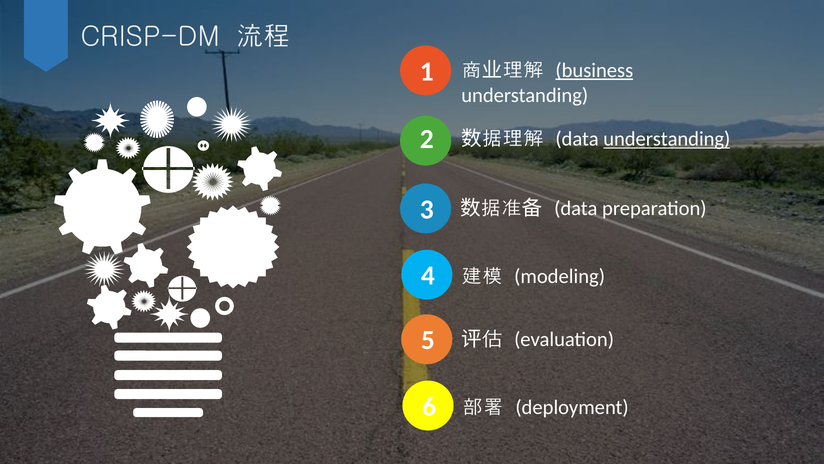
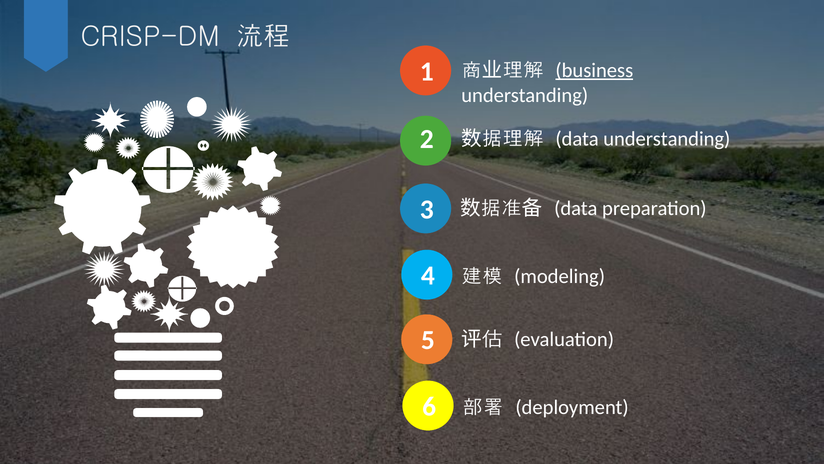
understanding underline: present -> none (667, 139)
